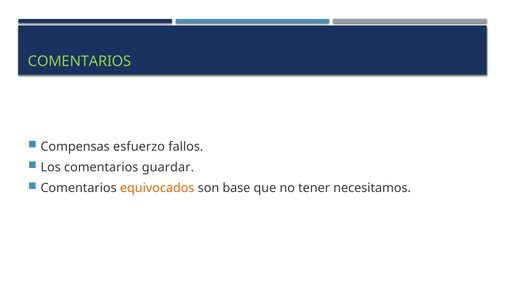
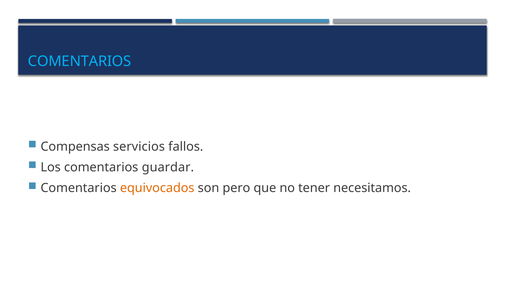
COMENTARIOS colour: light green -> light blue (80, 61)
esfuerzo: esfuerzo -> servicios (139, 147)
base: base -> pero (236, 188)
